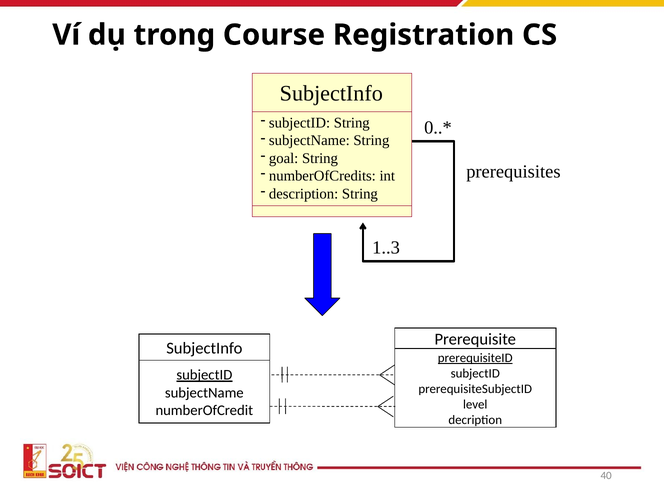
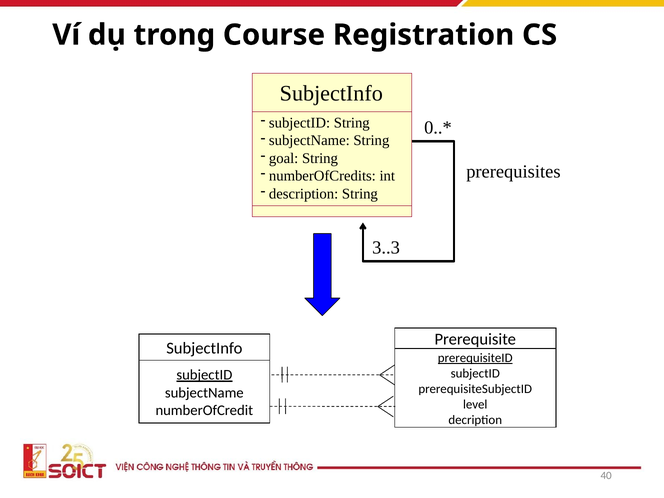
1..3: 1..3 -> 3..3 (386, 248)
